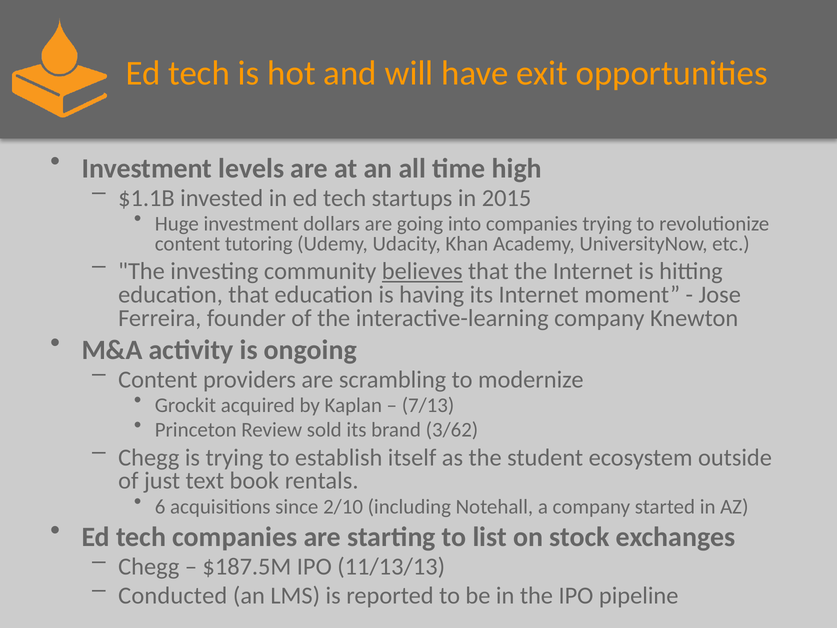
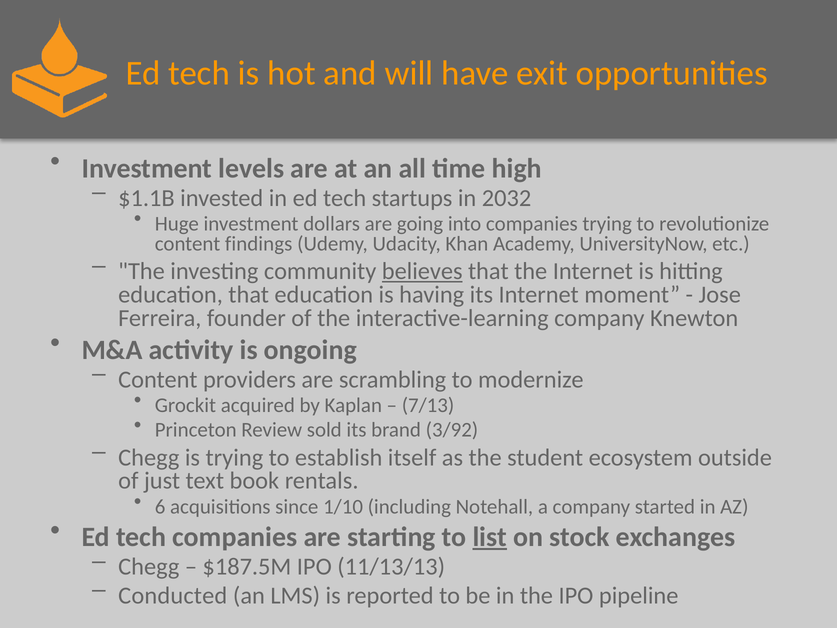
2015: 2015 -> 2032 (507, 198)
tutoring: tutoring -> findings (259, 244)
3/62: 3/62 -> 3/92 (452, 430)
2/10: 2/10 -> 1/10 (343, 506)
list underline: none -> present (490, 537)
